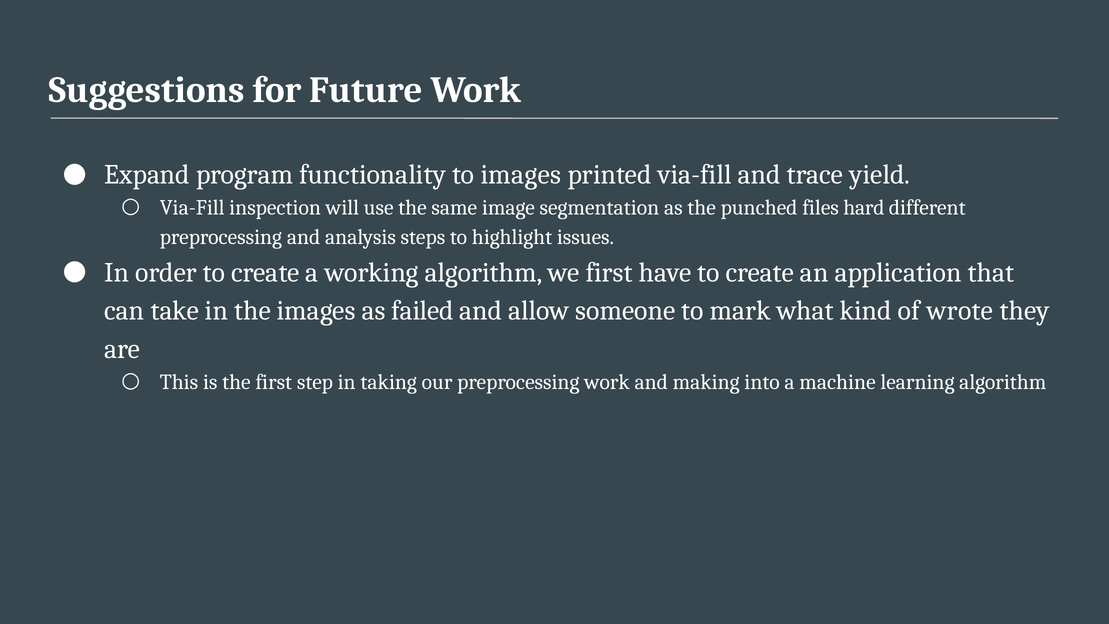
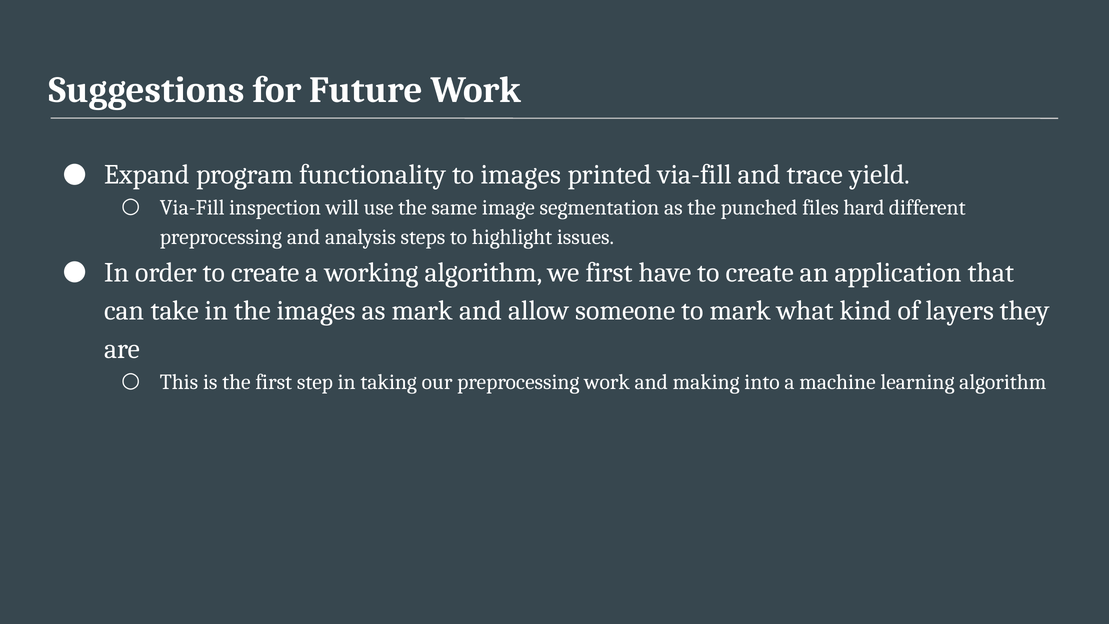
as failed: failed -> mark (422, 311)
wrote: wrote -> layers (960, 311)
